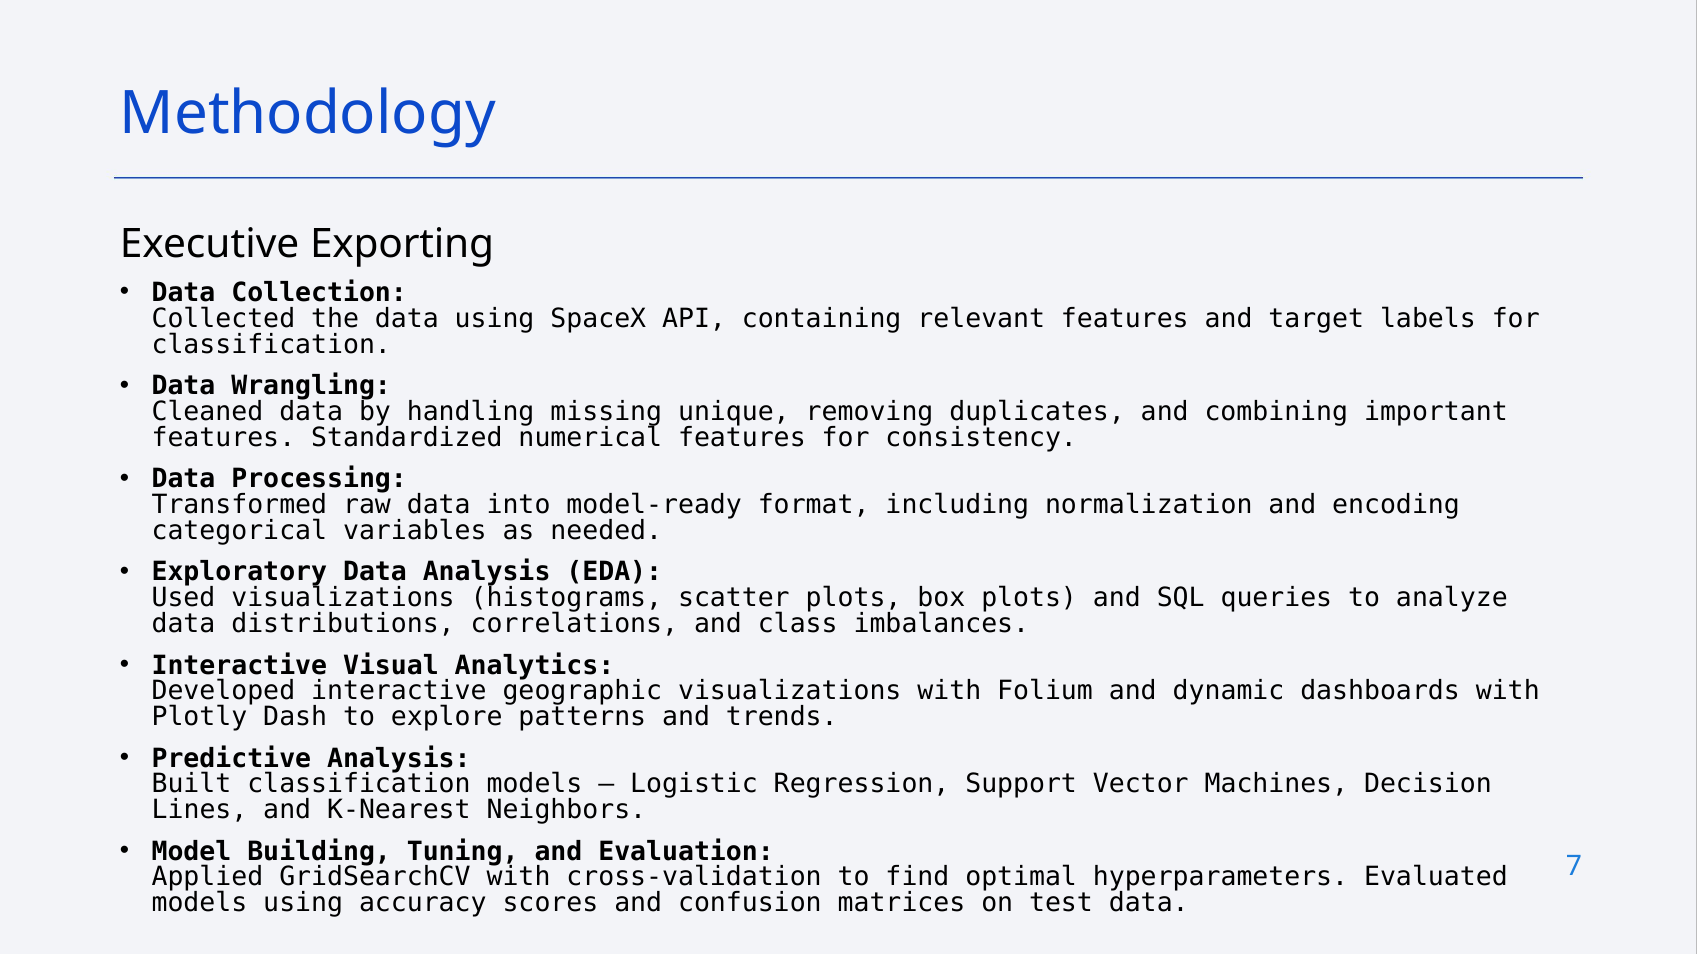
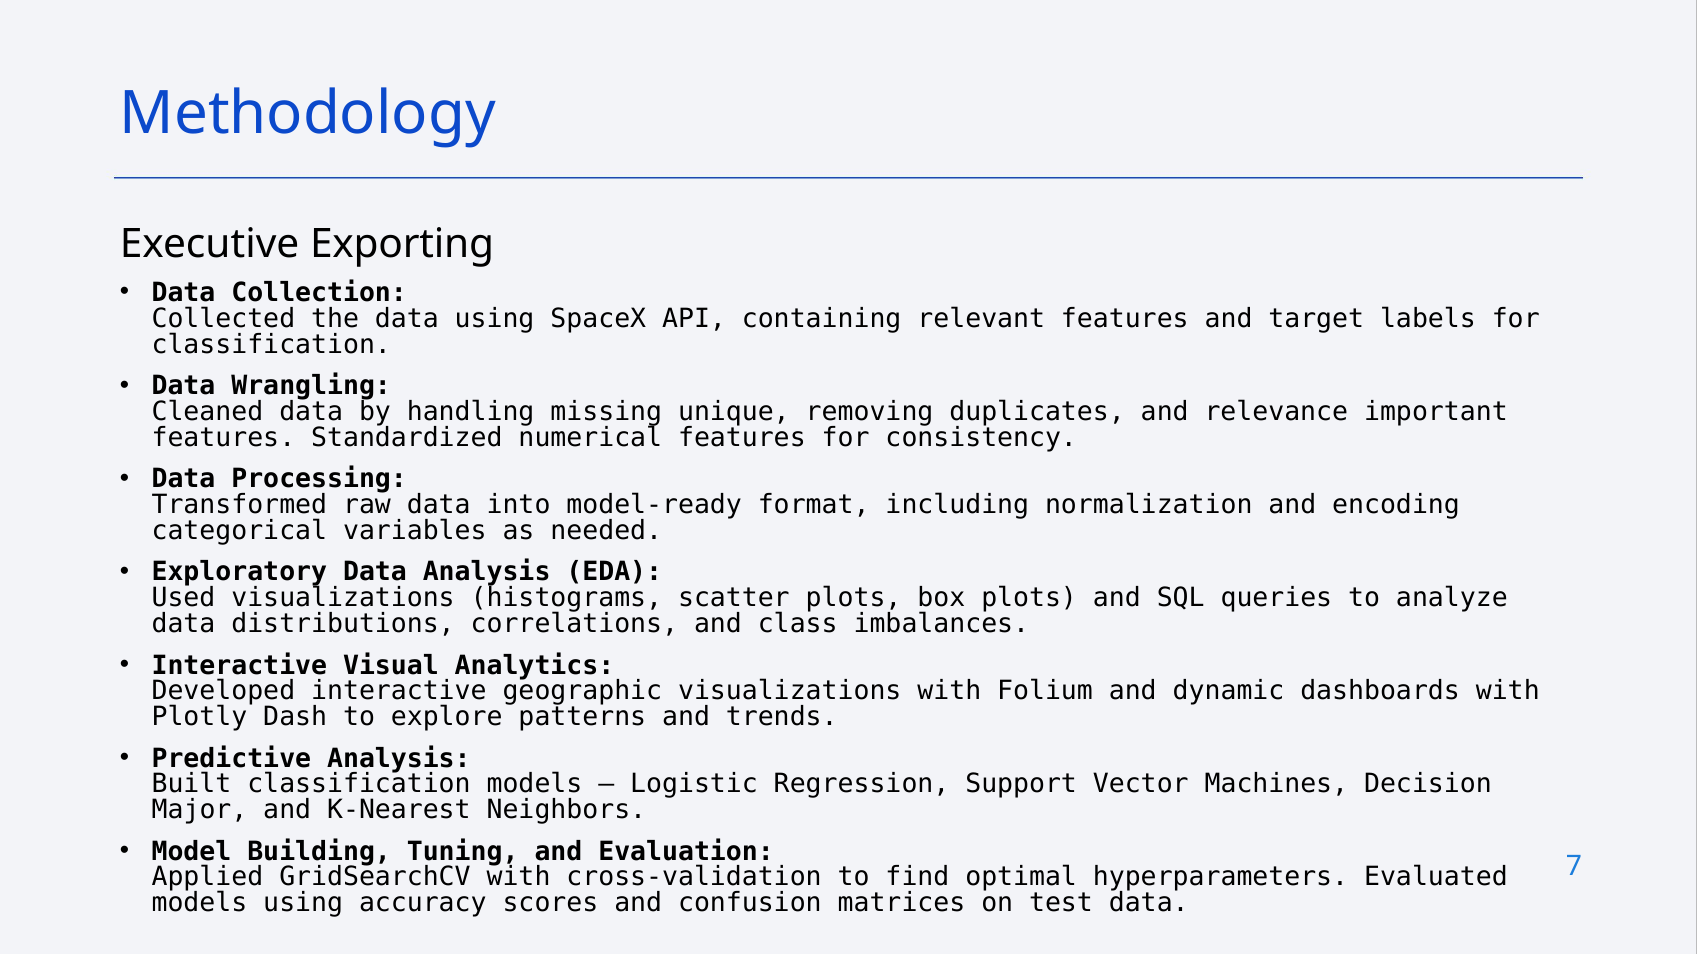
combining: combining -> relevance (1276, 412)
Lines: Lines -> Major (200, 810)
